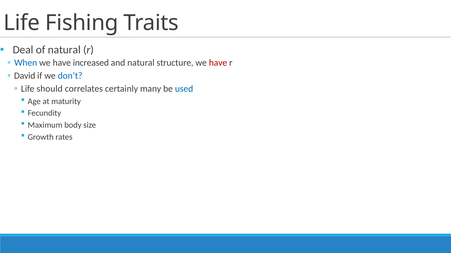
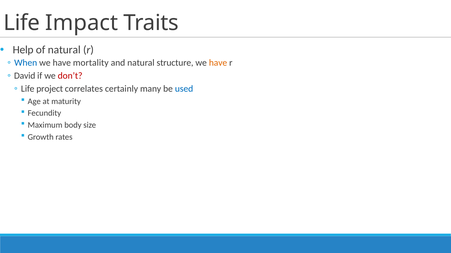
Fishing: Fishing -> Impact (82, 23)
Deal: Deal -> Help (23, 50)
increased: increased -> mortality (91, 63)
have colour: red -> orange (218, 63)
don’t colour: blue -> red (70, 76)
should: should -> project (50, 89)
